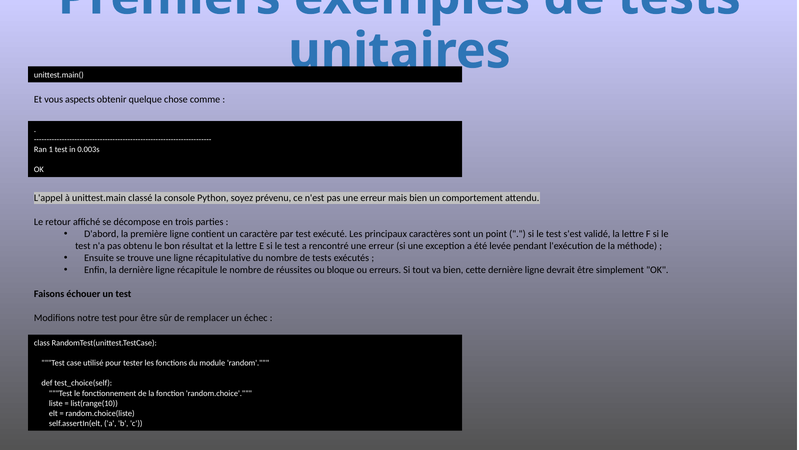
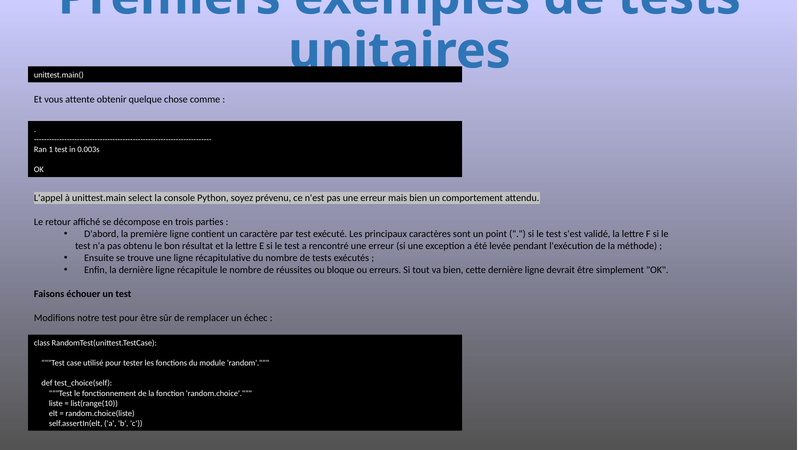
aspects: aspects -> attente (80, 99)
classé: classé -> select (140, 198)
